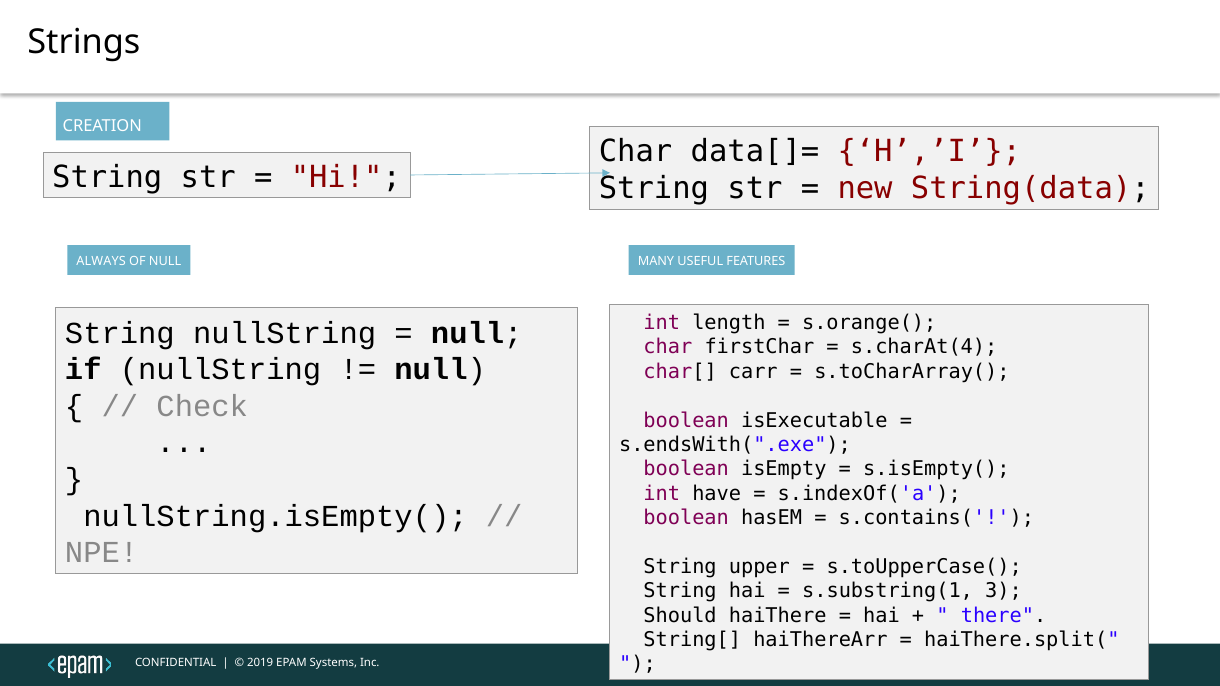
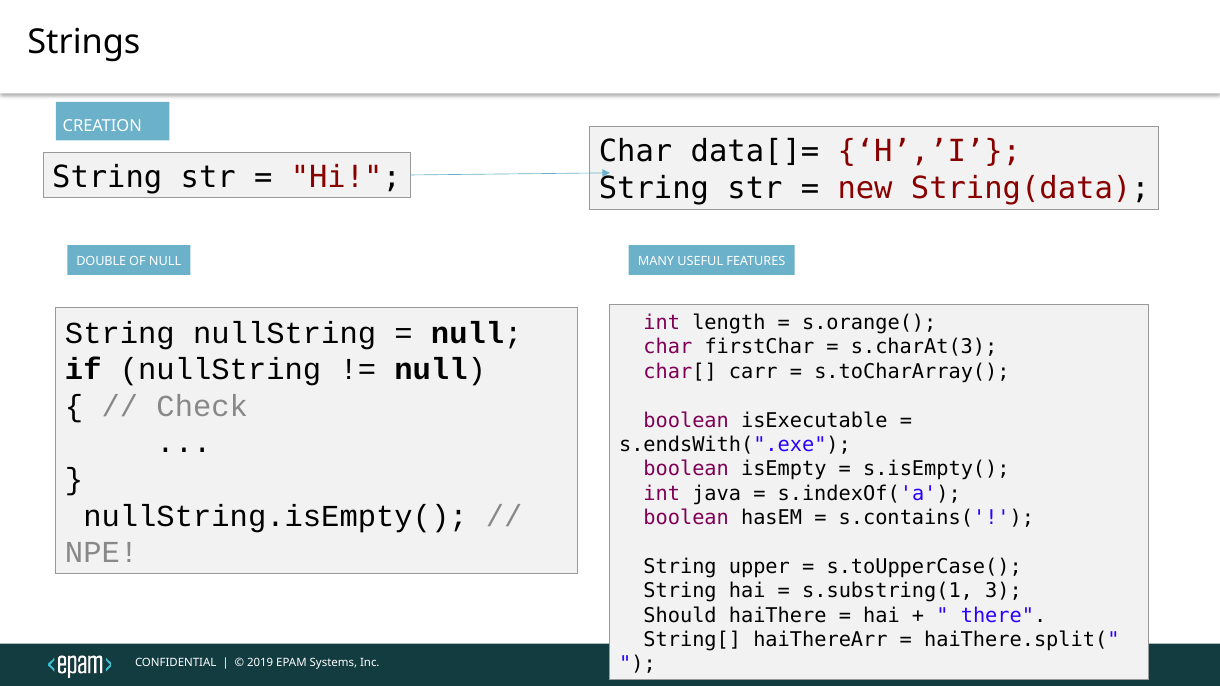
ALWAYS: ALWAYS -> DOUBLE (101, 261)
s.charAt(4: s.charAt(4 -> s.charAt(3 (924, 347)
have: have -> java (717, 494)
